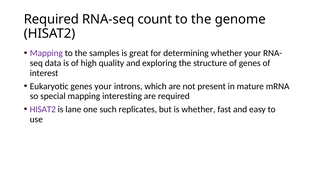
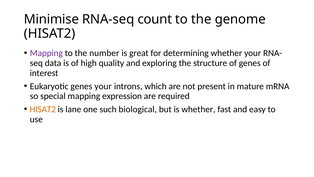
Required: Required -> Minimise (51, 19)
samples: samples -> number (104, 53)
interesting: interesting -> expression (122, 96)
HISAT2 colour: purple -> orange (43, 109)
replicates: replicates -> biological (138, 109)
